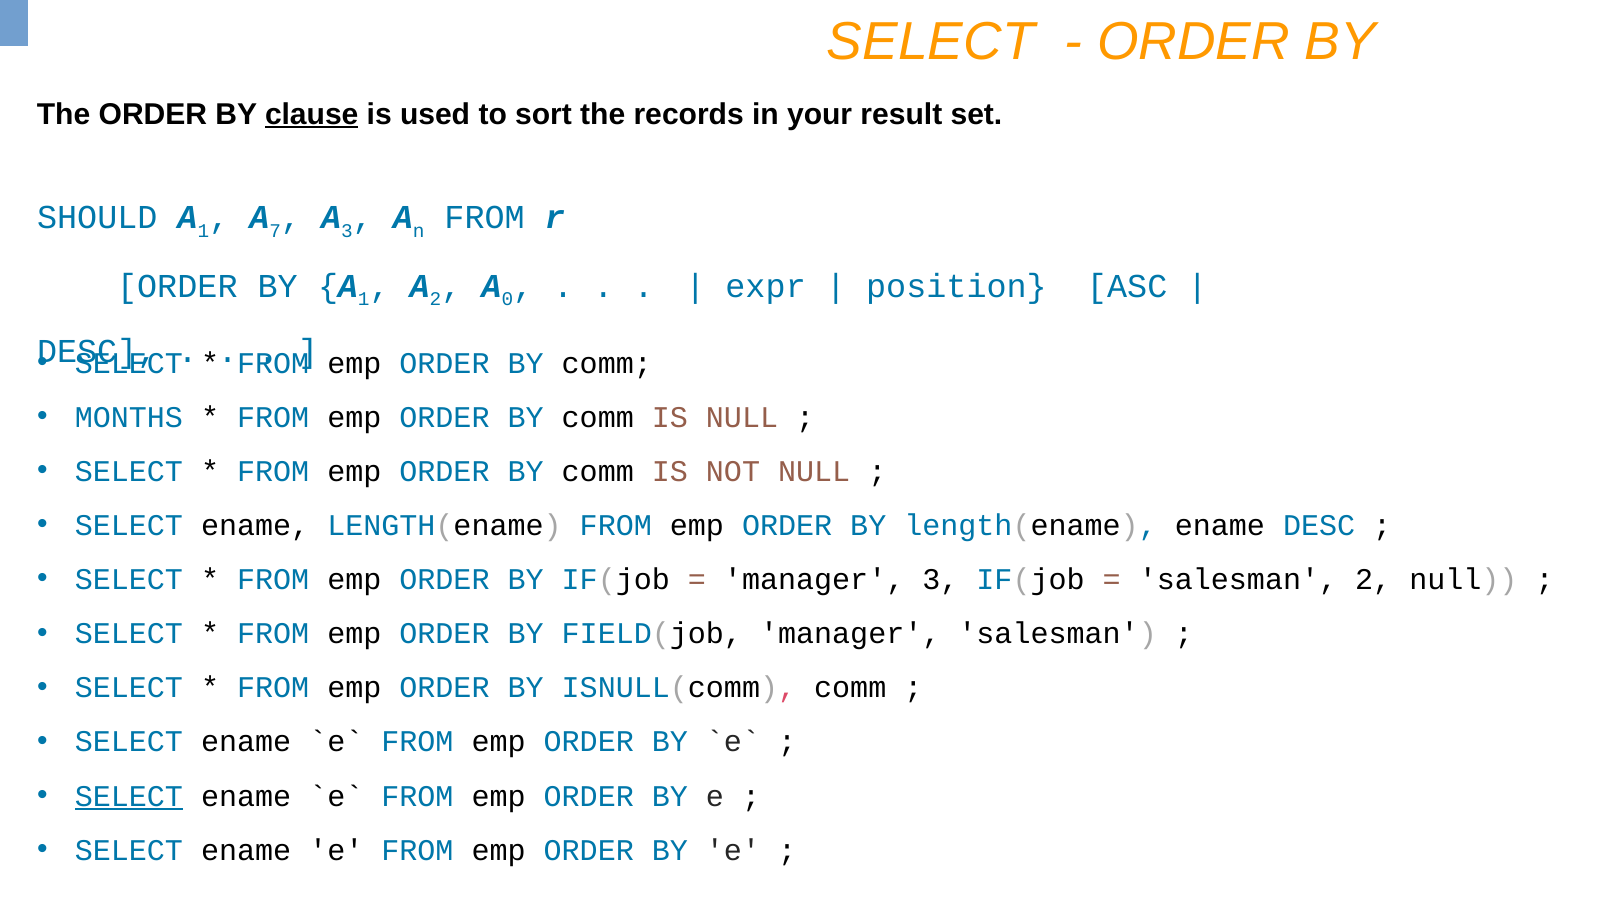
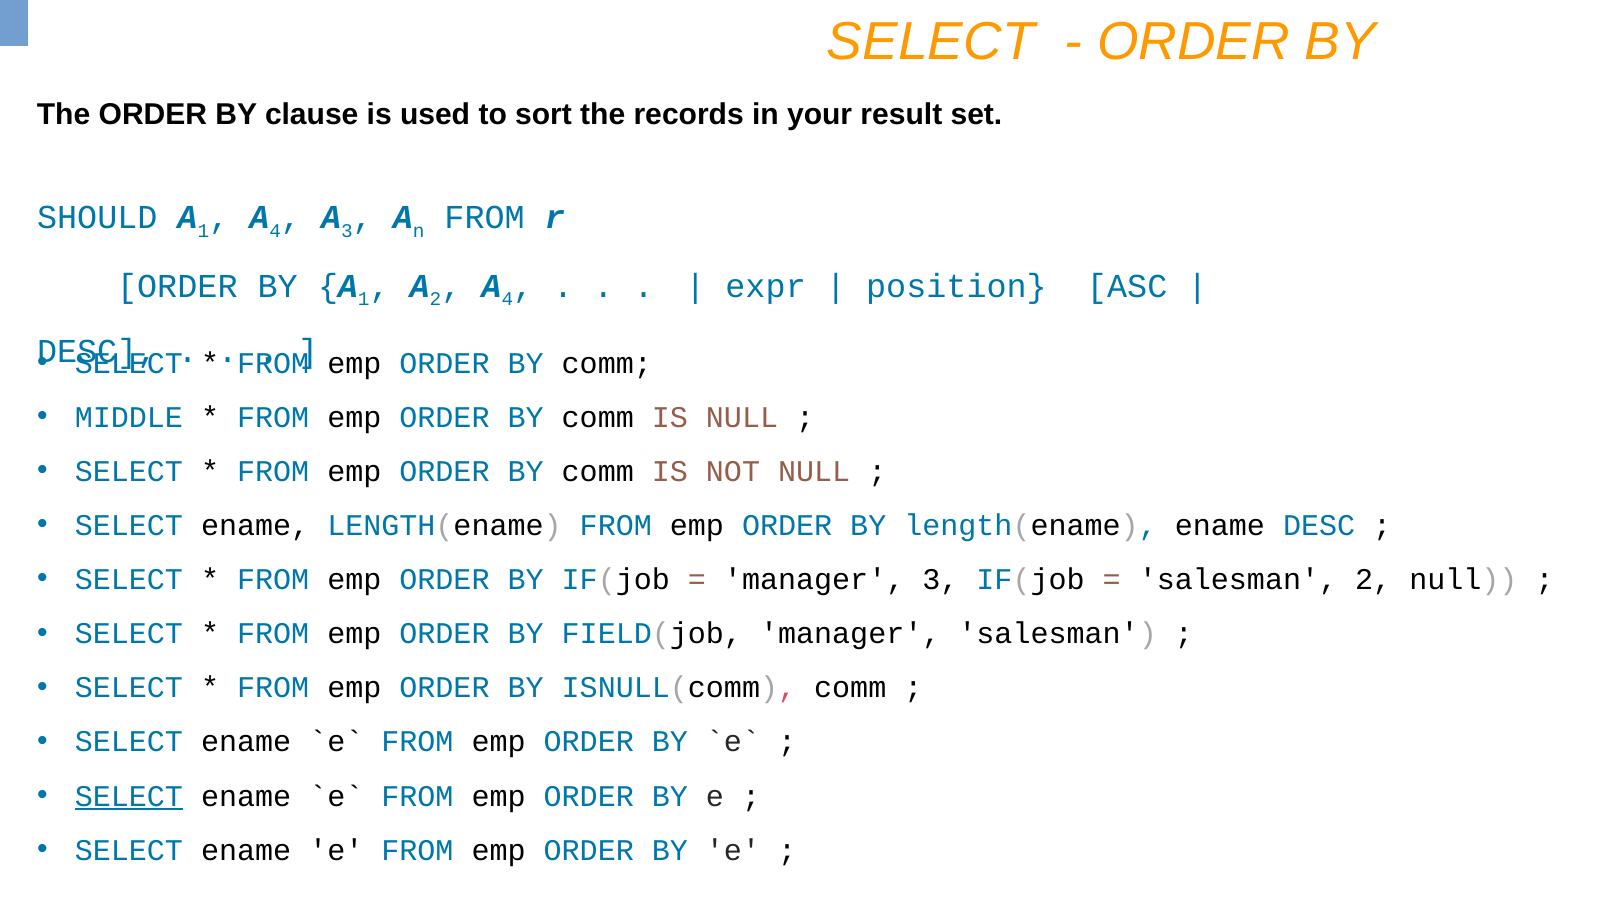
clause underline: present -> none (312, 114)
7: 7 -> 4 (275, 231)
0: 0 -> 4 (507, 299)
MONTHS: MONTHS -> MIDDLE (129, 417)
